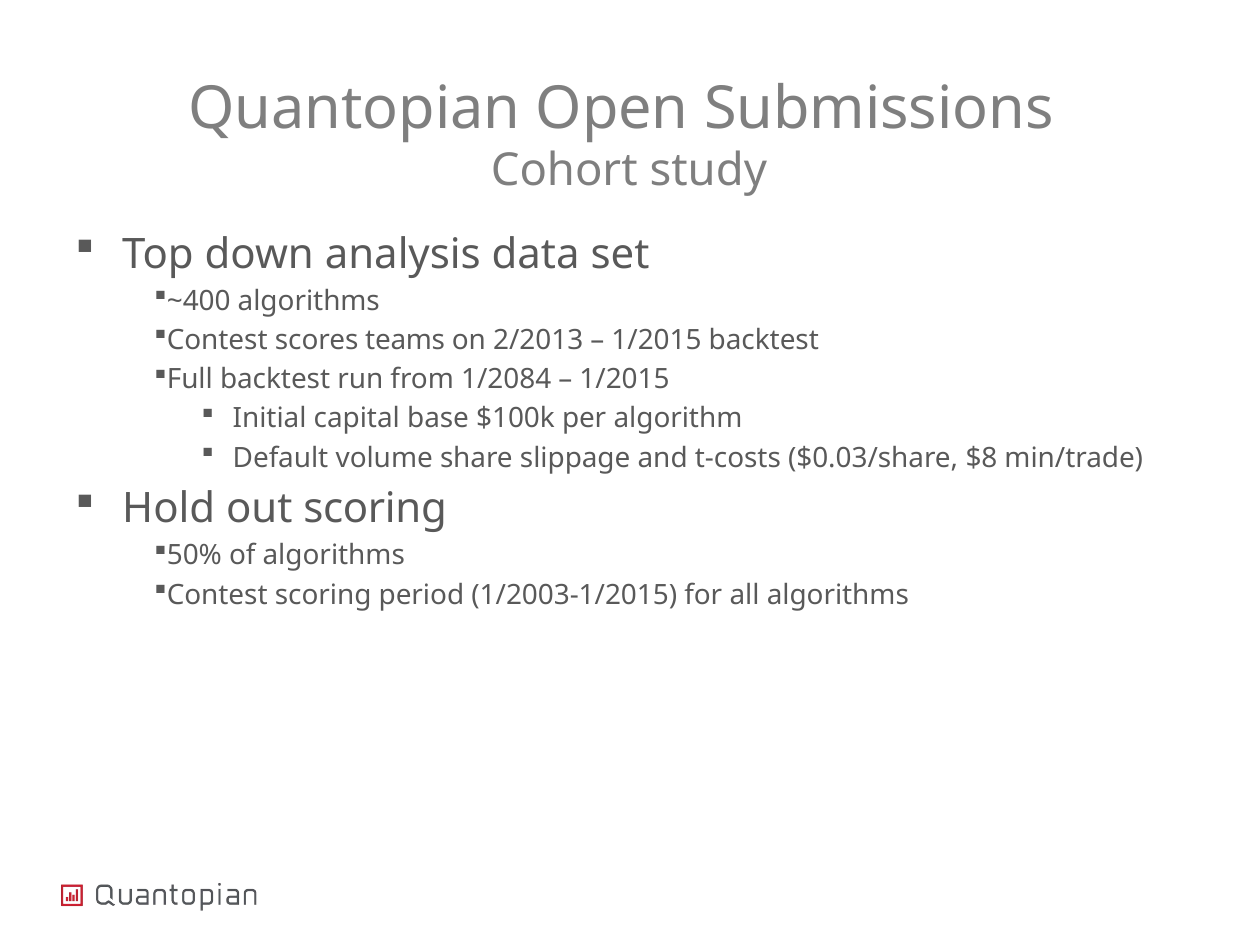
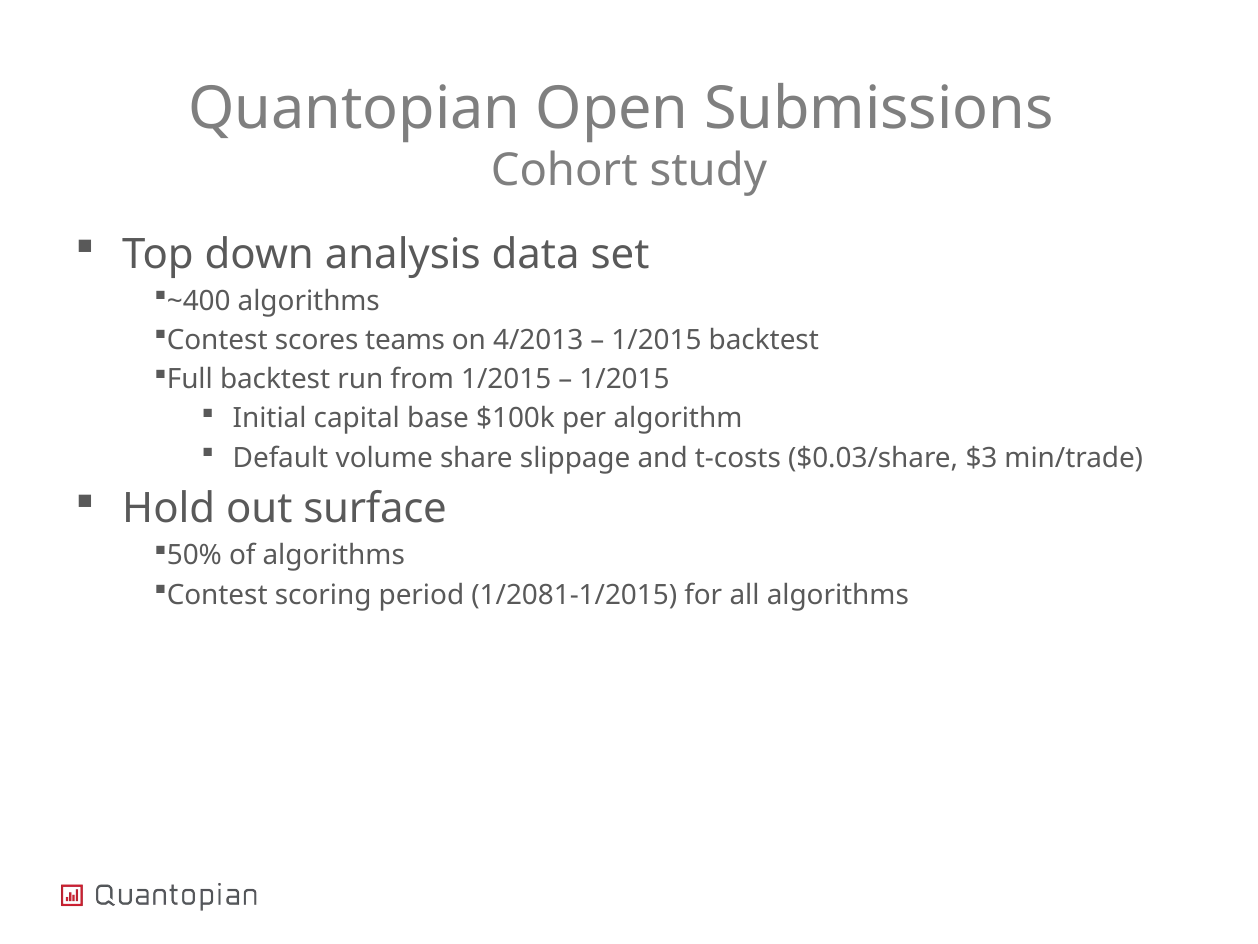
2/2013: 2/2013 -> 4/2013 (538, 340)
from 1/2084: 1/2084 -> 1/2015 (506, 379)
$8: $8 -> $3 (981, 458)
out scoring: scoring -> surface (375, 509)
1/2003-1/2015: 1/2003-1/2015 -> 1/2081-1/2015 (574, 595)
